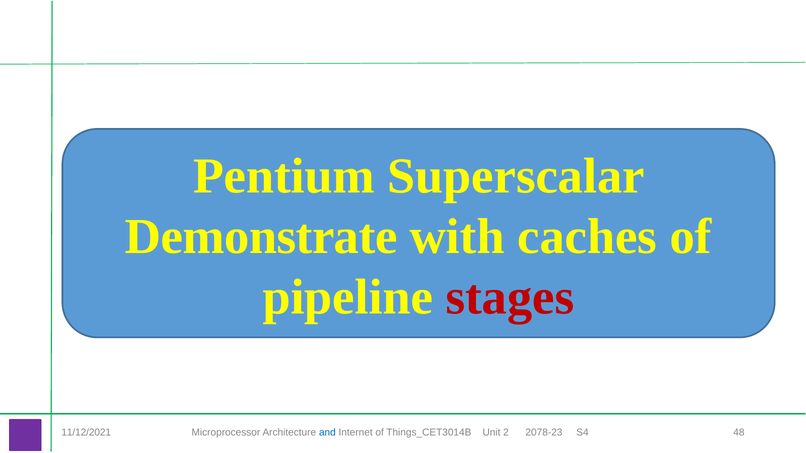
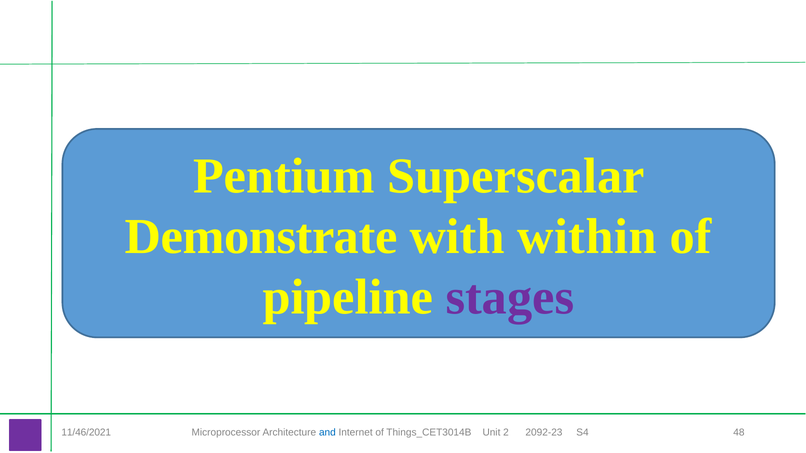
caches: caches -> within (587, 237)
stages colour: red -> purple (510, 297)
11/12/2021: 11/12/2021 -> 11/46/2021 (86, 433)
2078-23: 2078-23 -> 2092-23 (544, 433)
